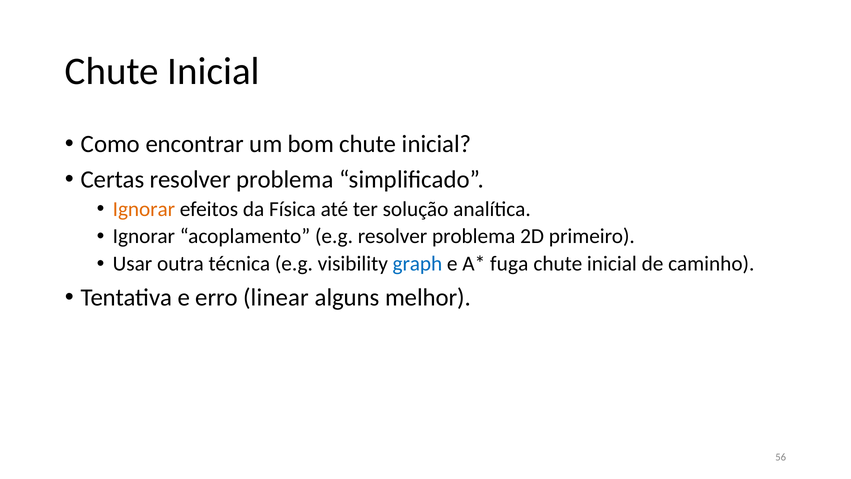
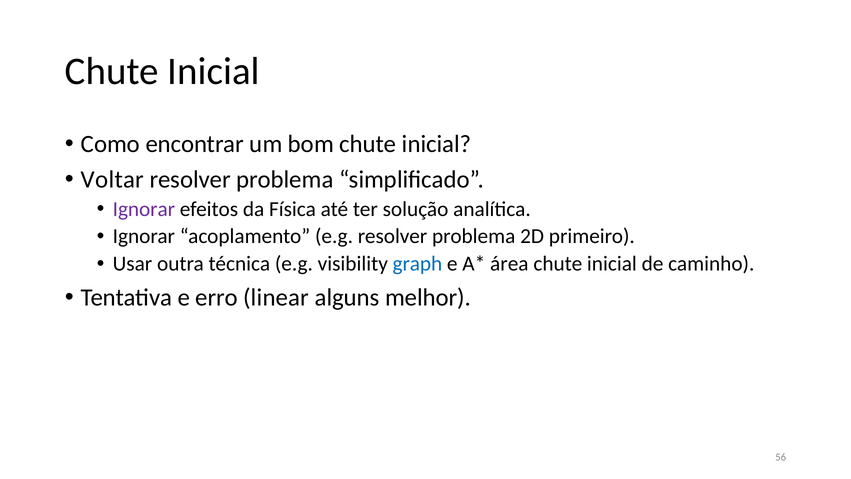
Certas: Certas -> Voltar (112, 180)
Ignorar colour: orange -> purple (144, 209)
fuga: fuga -> área (509, 264)
